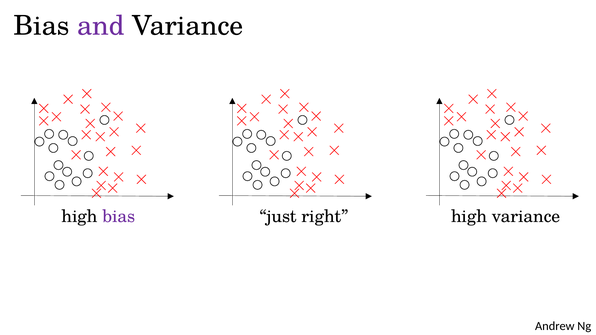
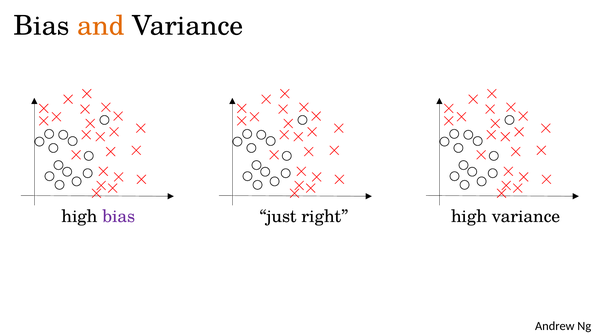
and colour: purple -> orange (101, 26)
